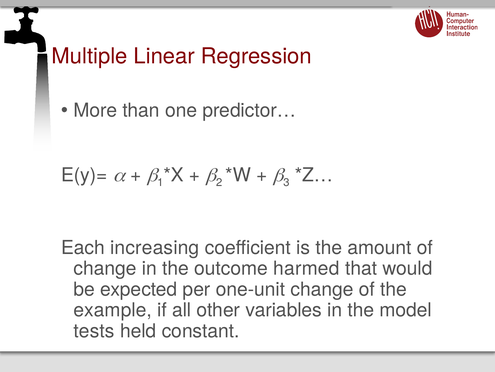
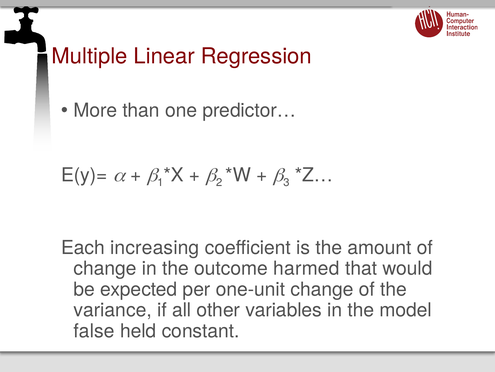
example: example -> variance (113, 310)
tests: tests -> false (94, 330)
